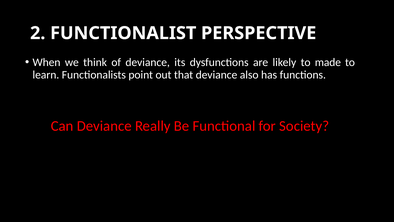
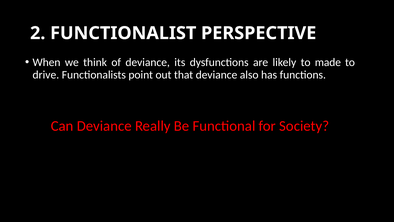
learn: learn -> drive (46, 75)
